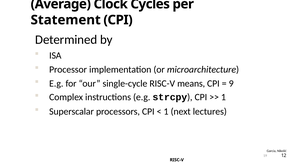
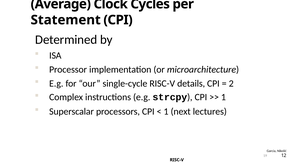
means: means -> details (191, 83)
9: 9 -> 2 (231, 83)
